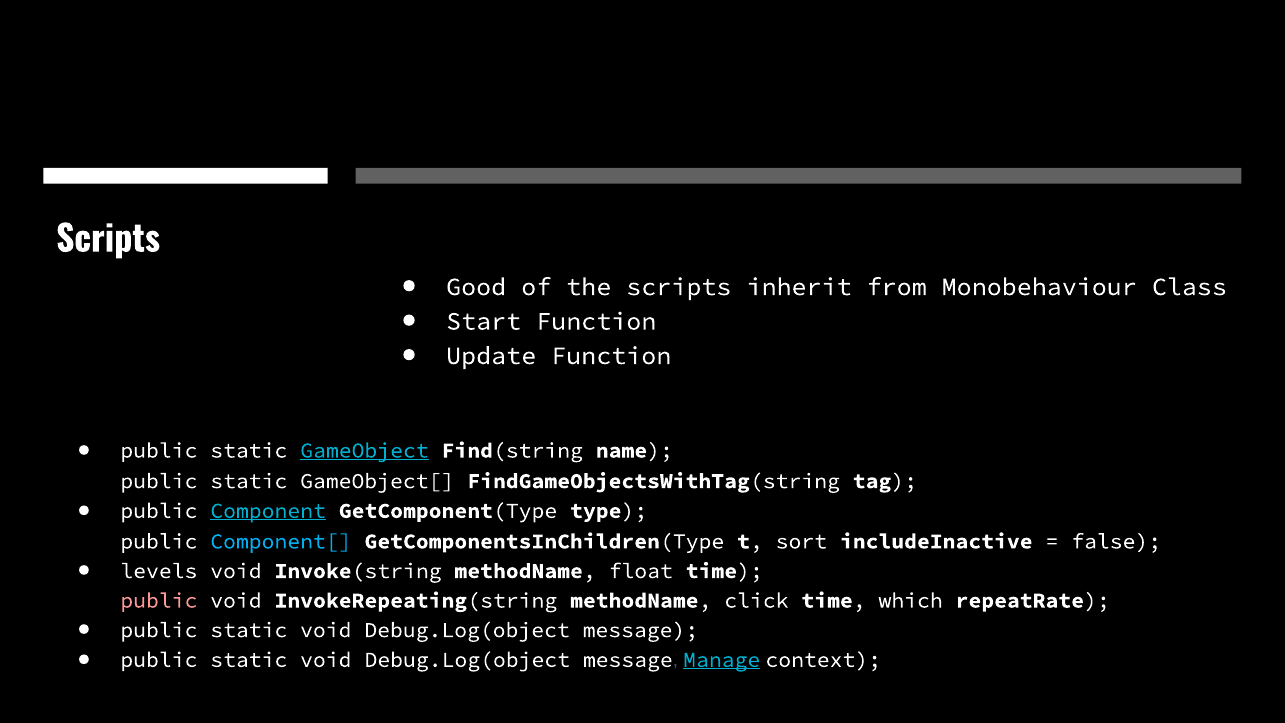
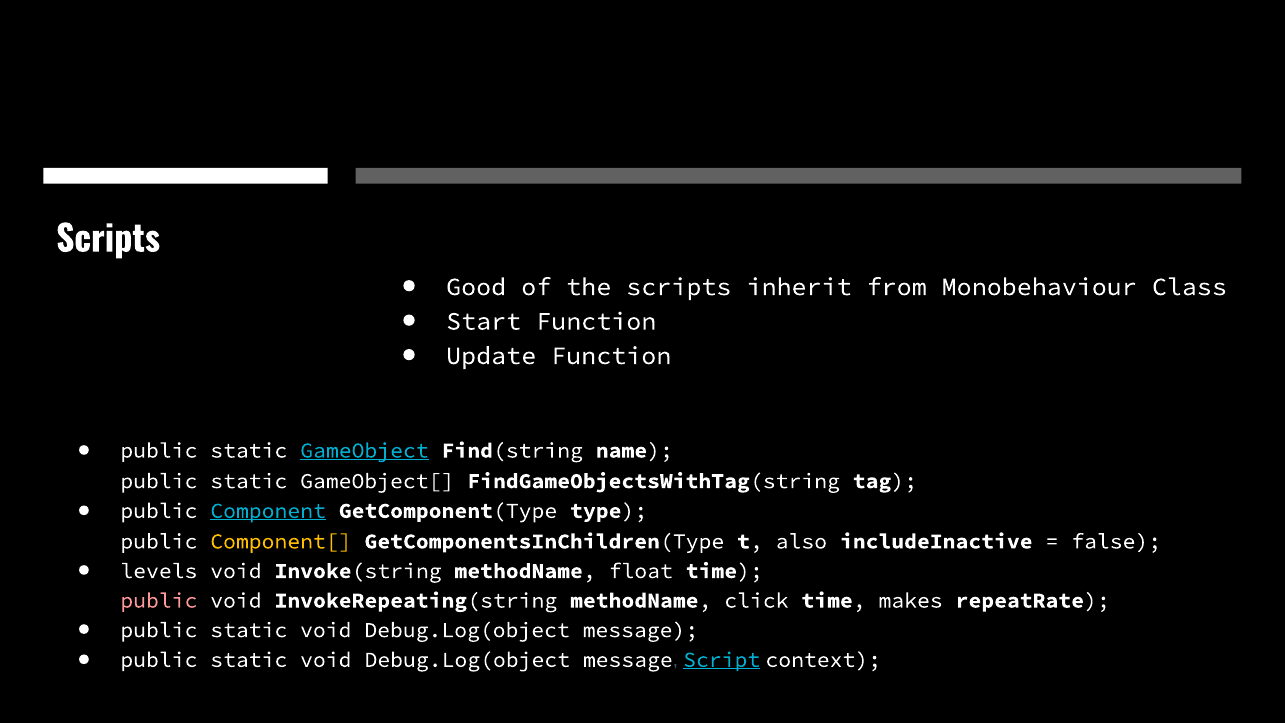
Component[ colour: light blue -> yellow (281, 541)
sort: sort -> also (801, 541)
which: which -> makes (911, 600)
Manage: Manage -> Script (722, 660)
